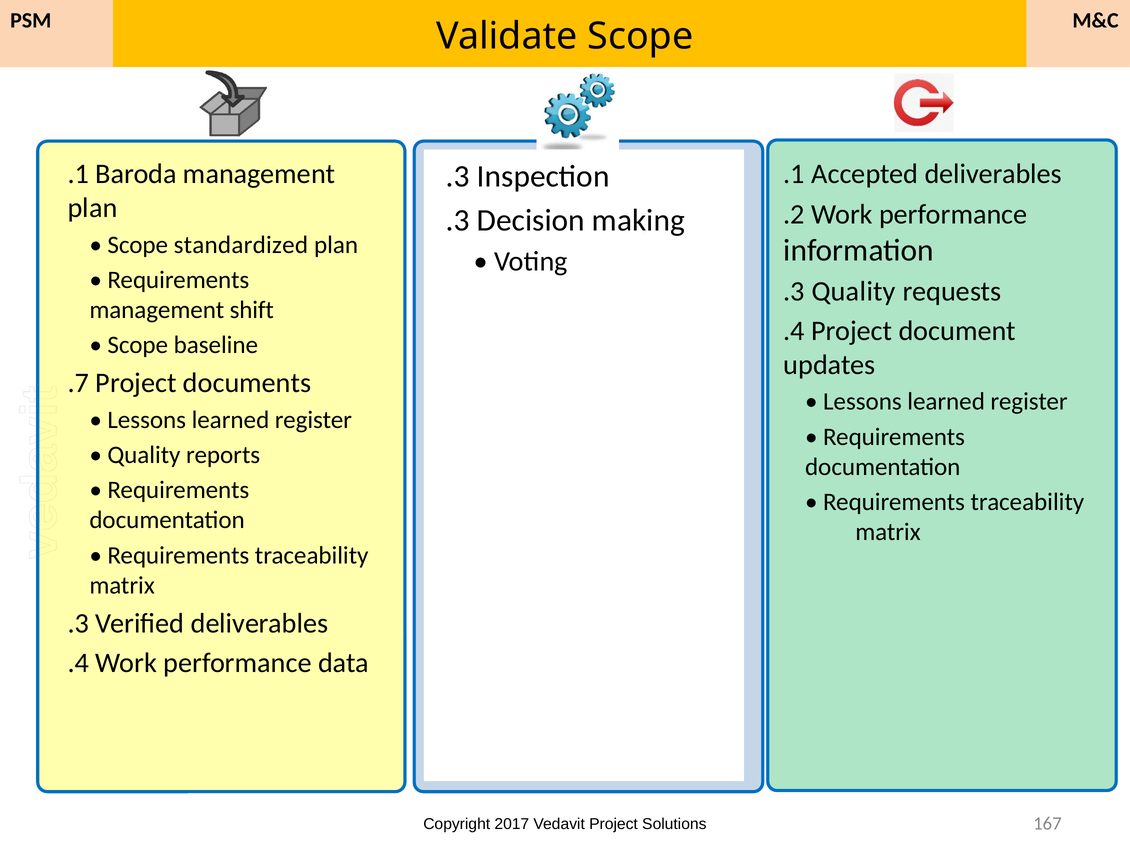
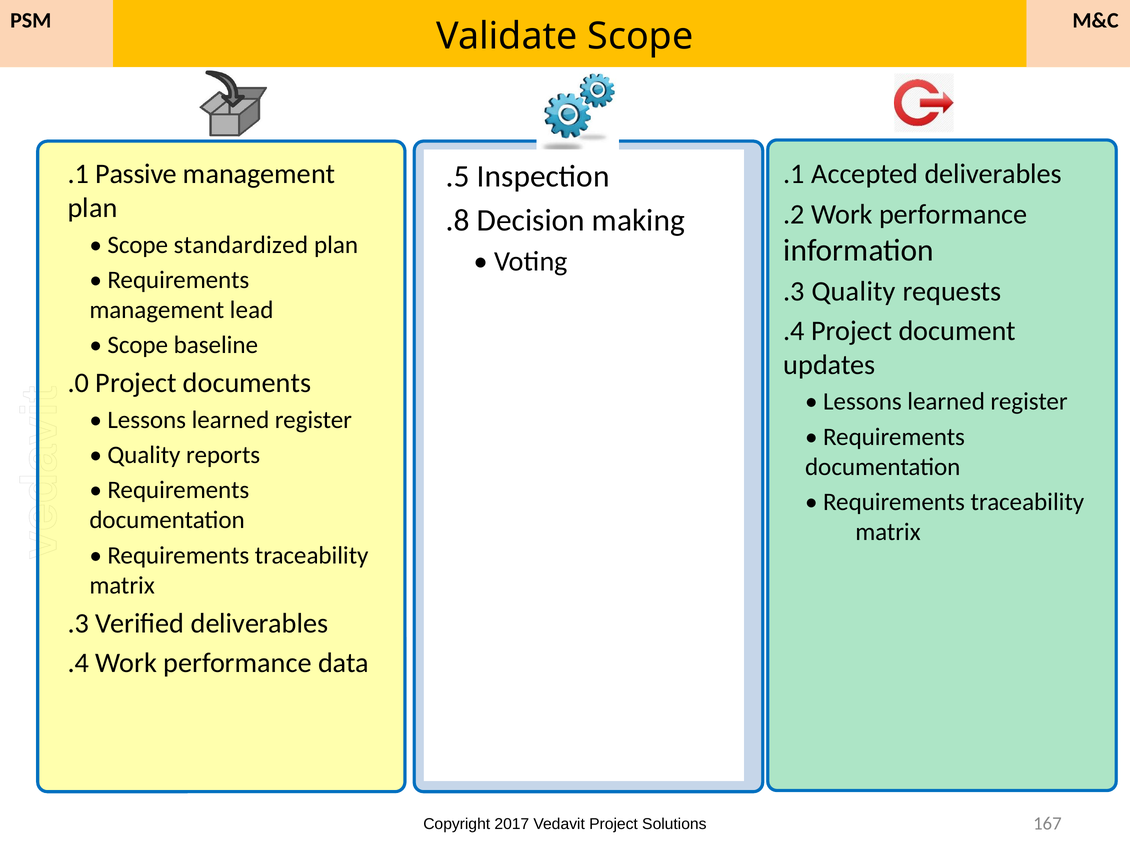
.3: .3 -> .5 (458, 176)
Baroda: Baroda -> Passive (136, 174)
.3: .3 -> .8 (458, 220)
shift: shift -> lead (252, 310)
.7: .7 -> .0 (78, 383)
